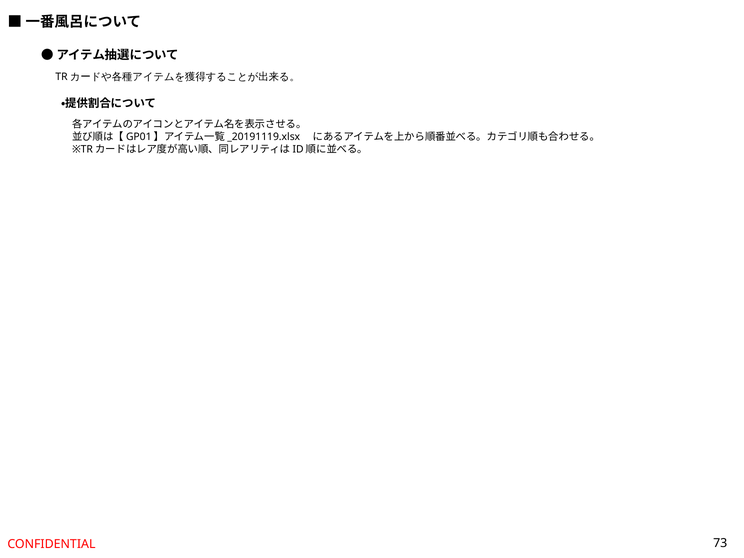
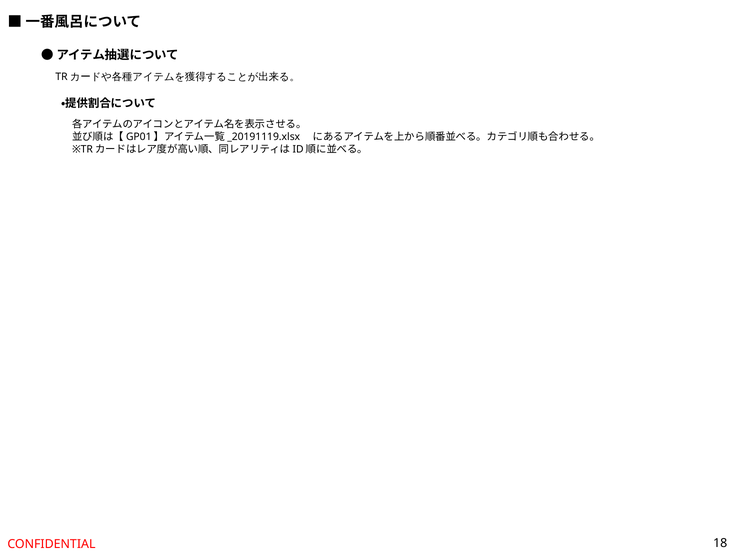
73: 73 -> 18 (720, 543)
